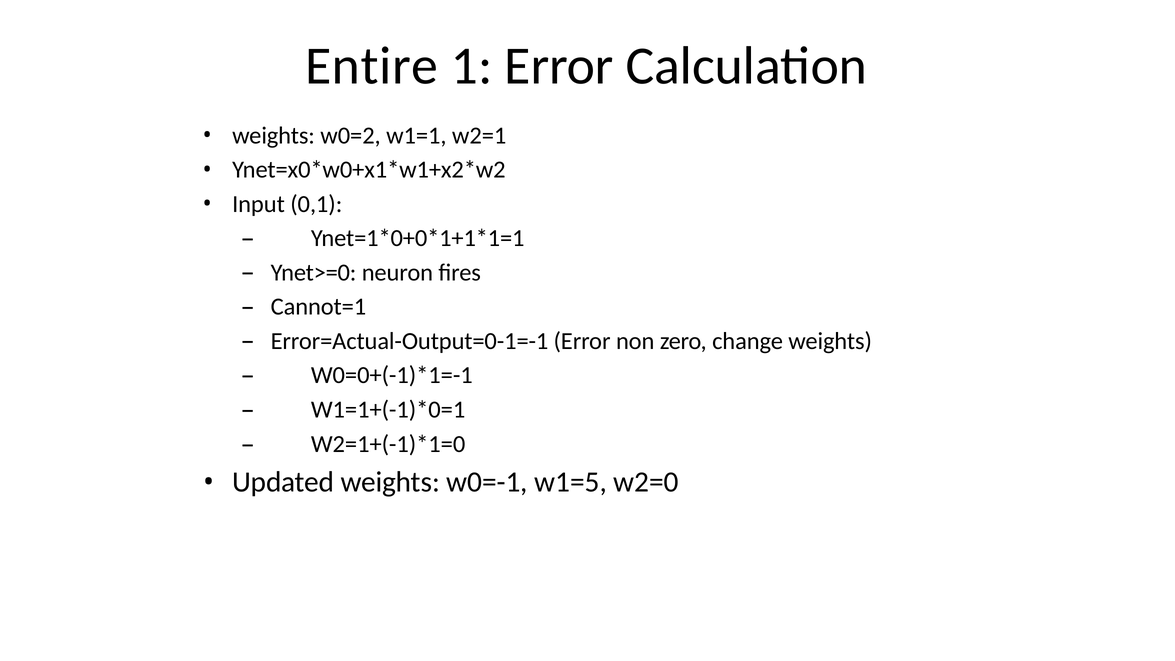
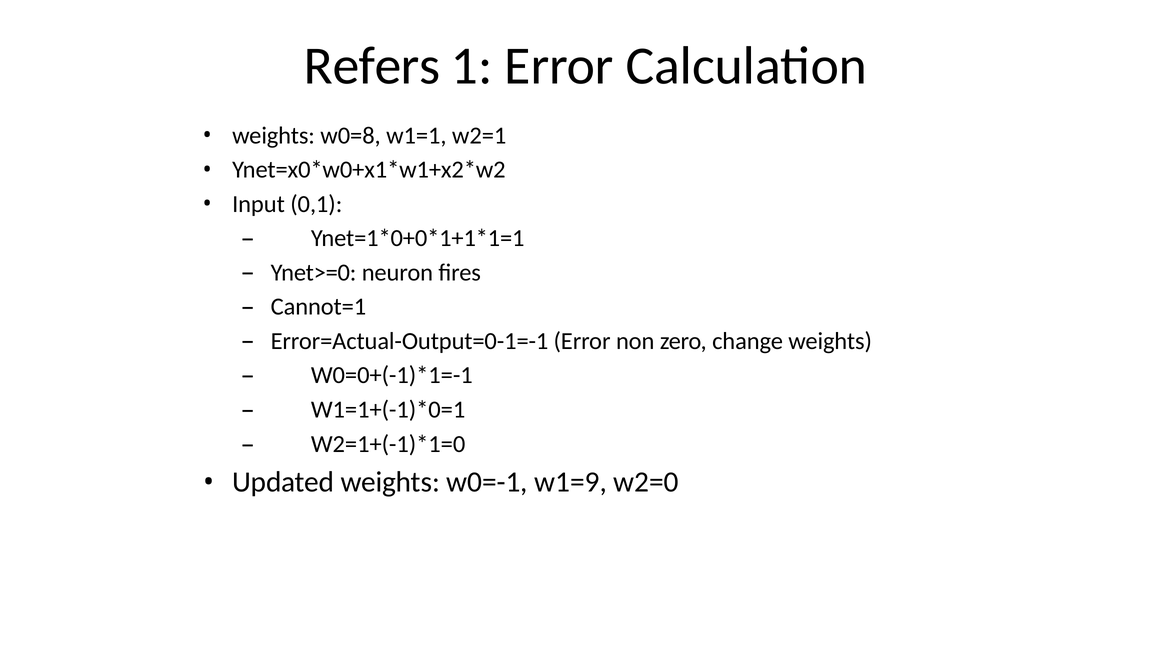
Entire: Entire -> Refers (372, 66)
w0=2: w0=2 -> w0=8 (351, 135)
w1=5: w1=5 -> w1=9 (571, 482)
